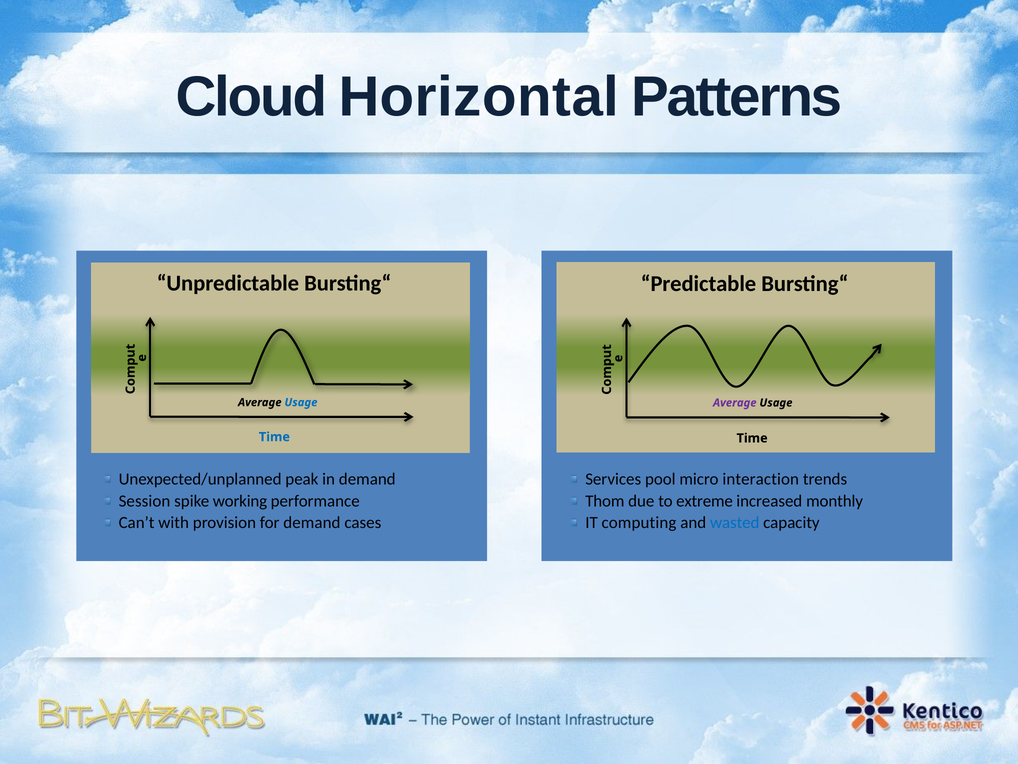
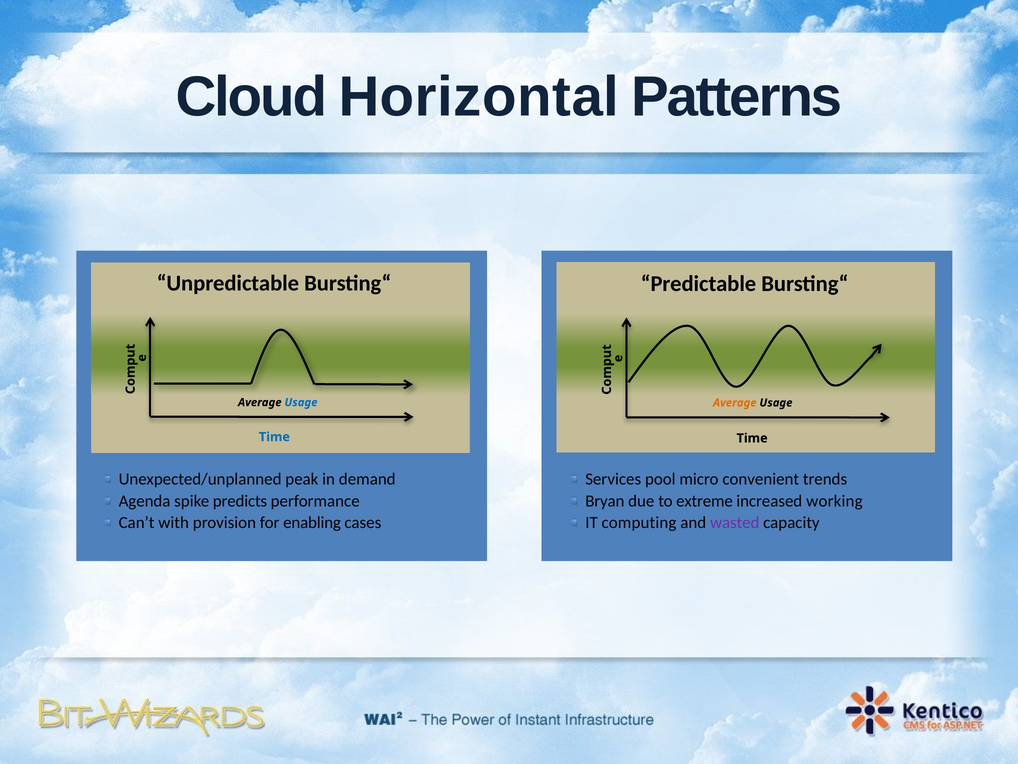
Average colour: purple -> orange (735, 403)
interaction: interaction -> convenient (761, 479)
Session: Session -> Agenda (145, 501)
working: working -> predicts (240, 501)
Thom: Thom -> Bryan (605, 501)
monthly: monthly -> working (834, 501)
for demand: demand -> enabling (312, 522)
wasted colour: blue -> purple (735, 522)
